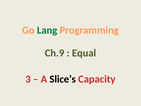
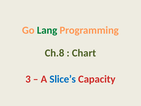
Ch.9: Ch.9 -> Ch.8 (55, 53)
Equal: Equal -> Chart (84, 53)
Slice’s colour: black -> blue (63, 79)
